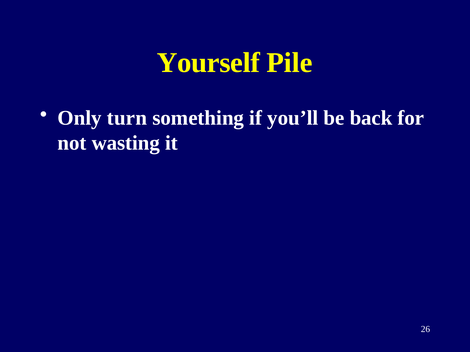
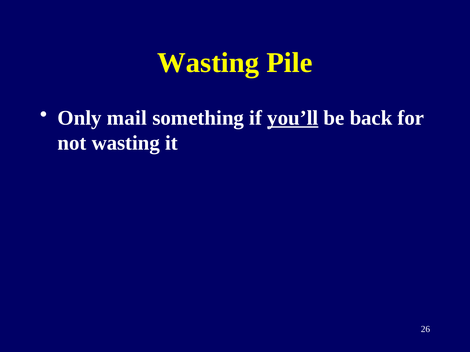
Yourself: Yourself -> Wasting (208, 63)
turn: turn -> mail (127, 118)
you’ll underline: none -> present (293, 118)
